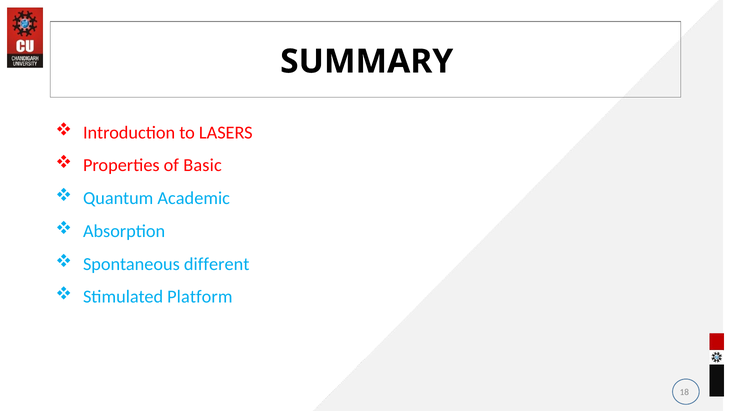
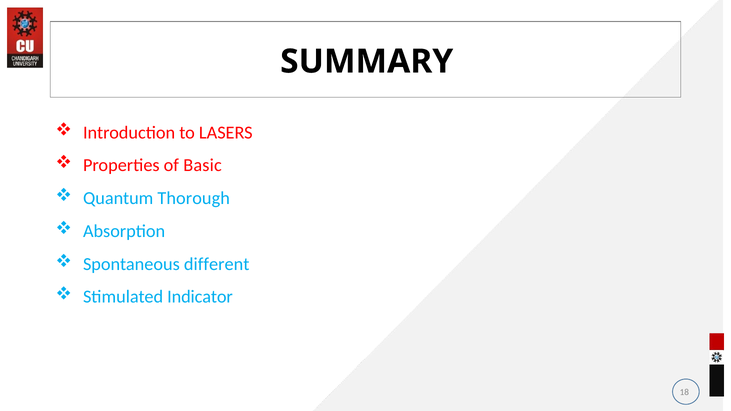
Academic: Academic -> Thorough (194, 198)
Platform: Platform -> Indicator (200, 297)
